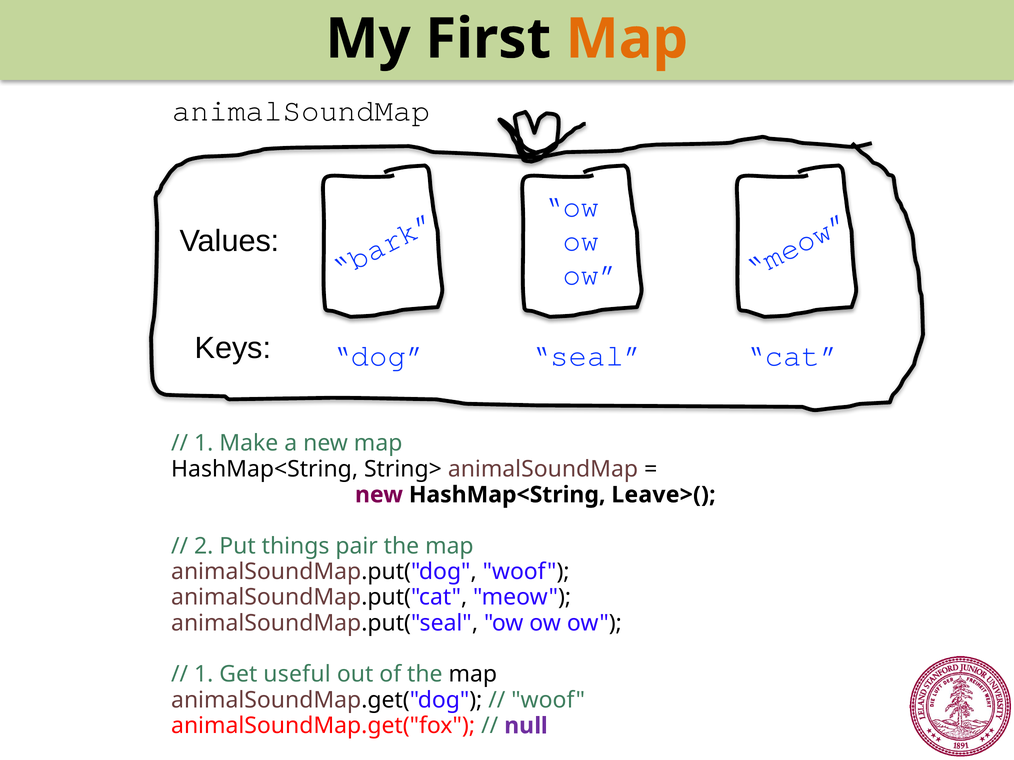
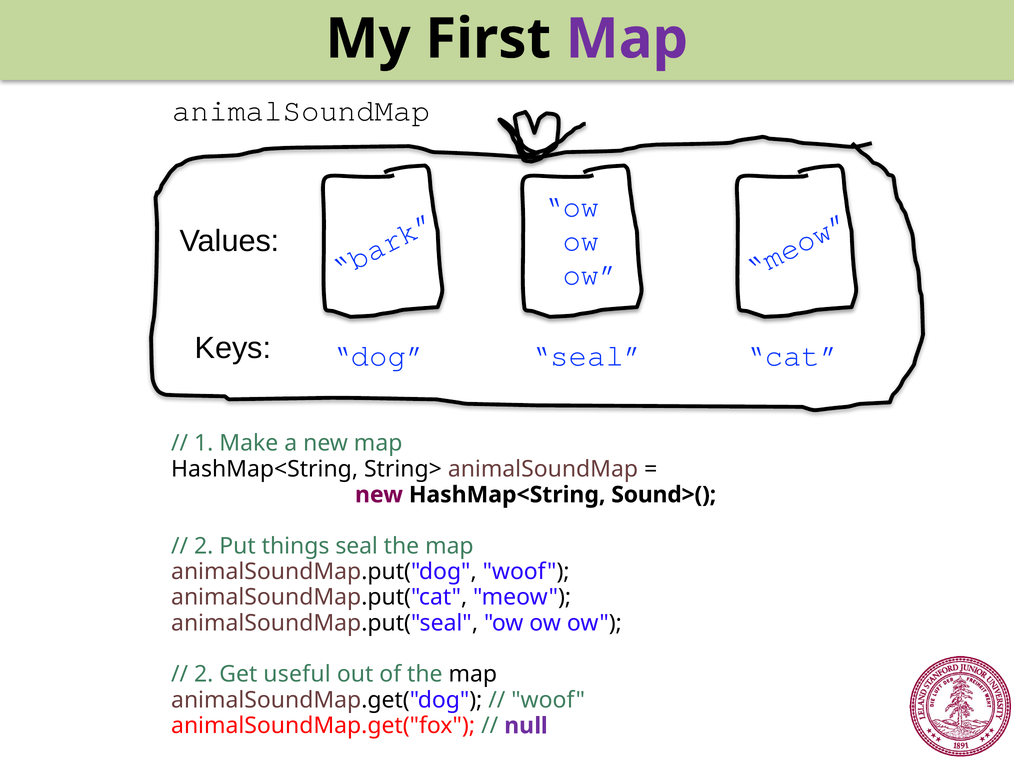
Map colour: orange -> purple (627, 39)
Leave>(: Leave>( -> Sound>( (664, 495)
things pair: pair -> seal (357, 546)
1: 1 -> 2 (204, 675)
